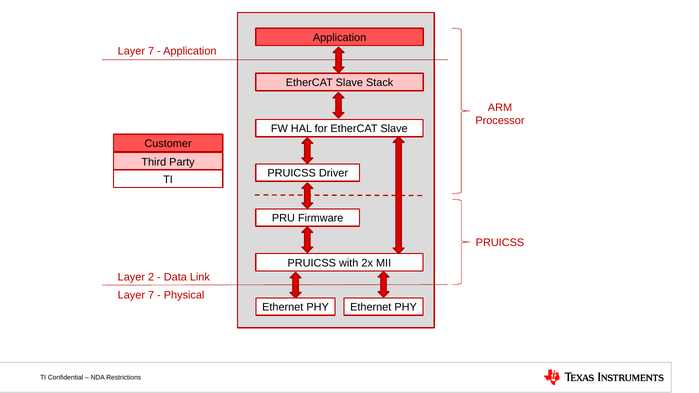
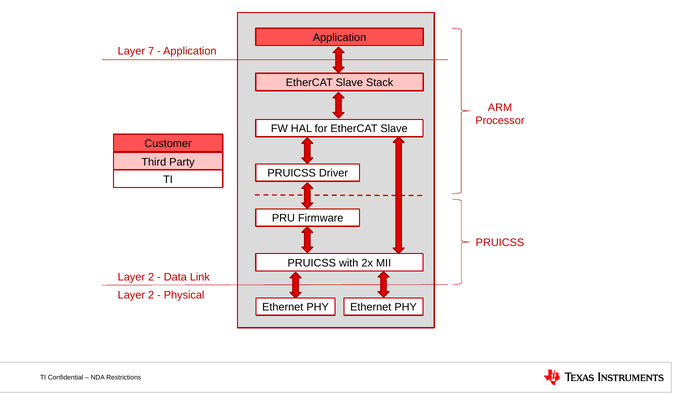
7: 7 -> 2 (151, 295)
